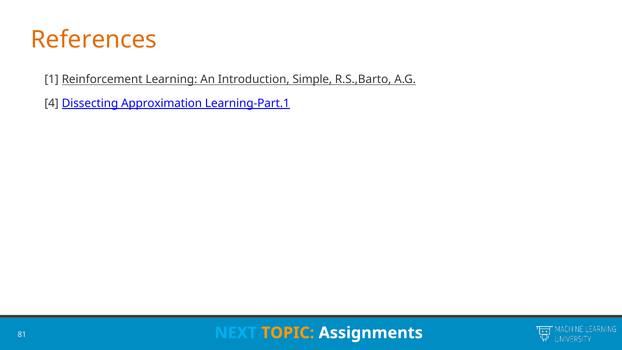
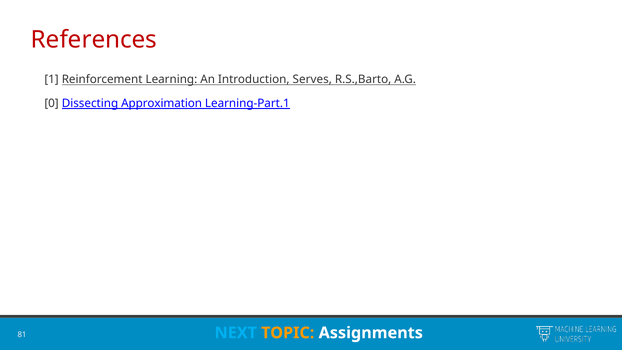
References colour: orange -> red (94, 40)
Simple: Simple -> Serves (312, 79)
4: 4 -> 0 (52, 103)
